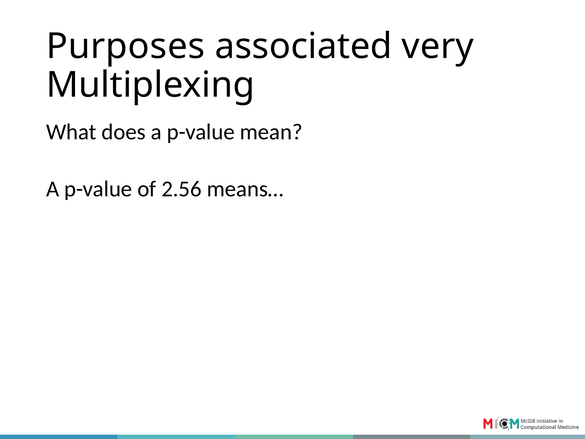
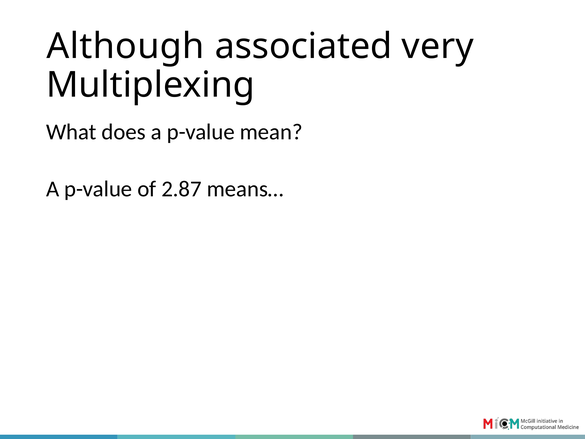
Purposes: Purposes -> Although (126, 46)
2.56: 2.56 -> 2.87 (181, 189)
